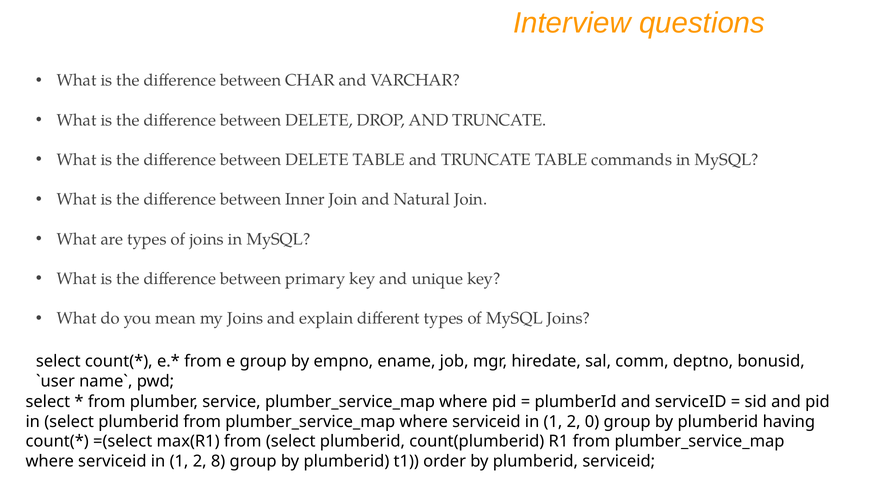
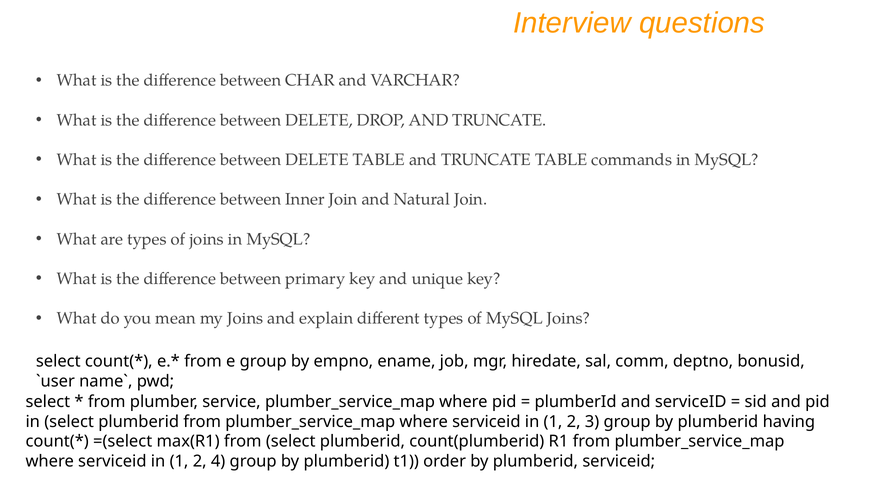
0: 0 -> 3 (592, 422)
8: 8 -> 4 (218, 461)
